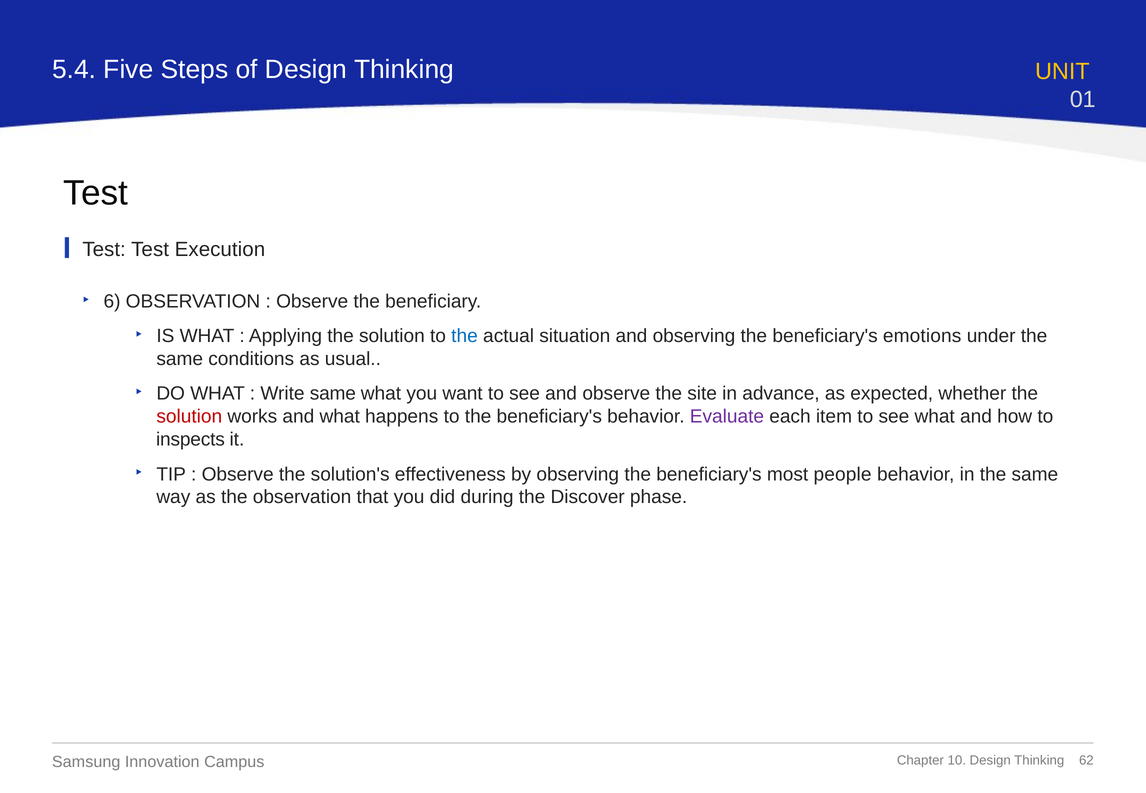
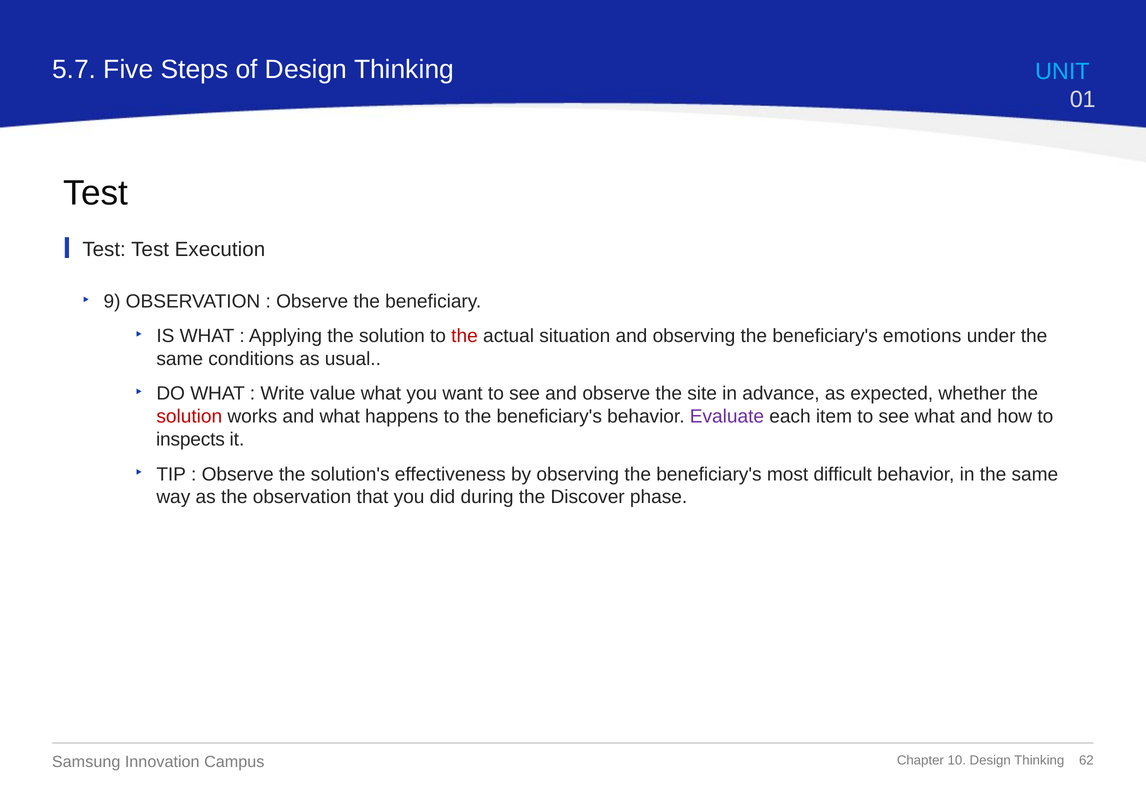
5.4: 5.4 -> 5.7 (74, 70)
UNIT colour: yellow -> light blue (1062, 71)
6: 6 -> 9 (112, 302)
the colour: blue -> red (465, 336)
Write same: same -> value (333, 394)
people: people -> difficult (843, 475)
